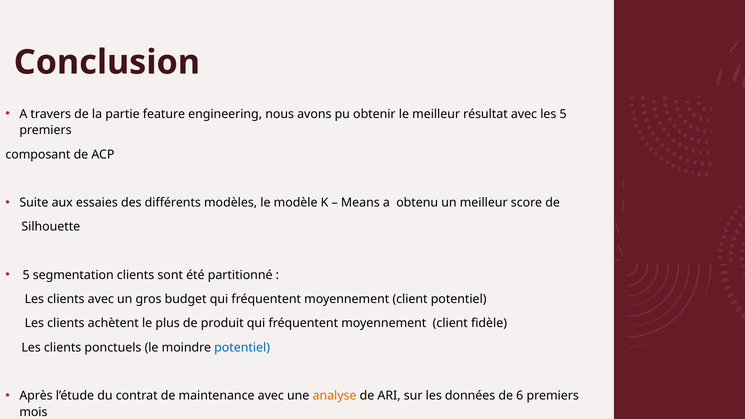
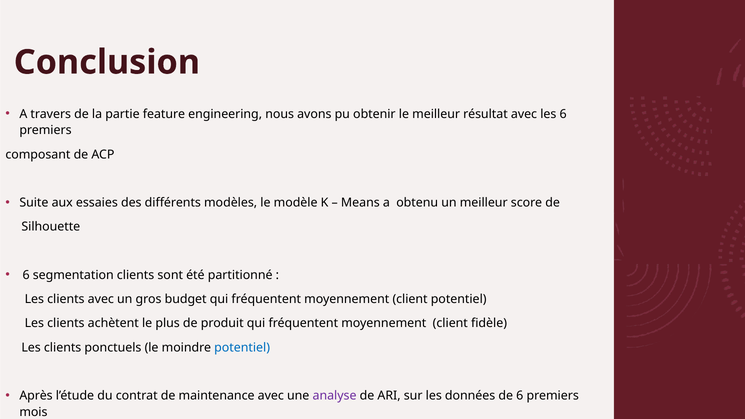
les 5: 5 -> 6 (563, 114)
5: 5 -> 6 (26, 275)
analyse colour: orange -> purple (335, 396)
